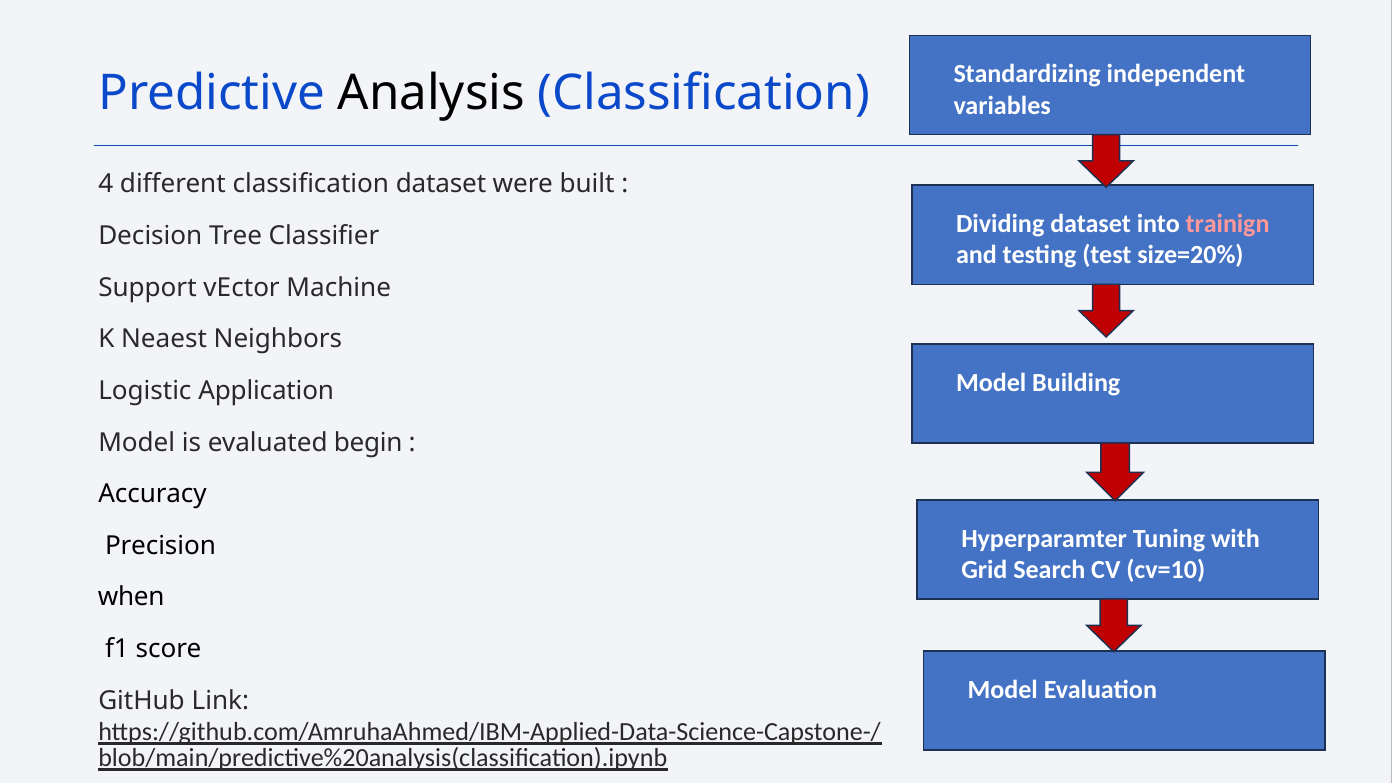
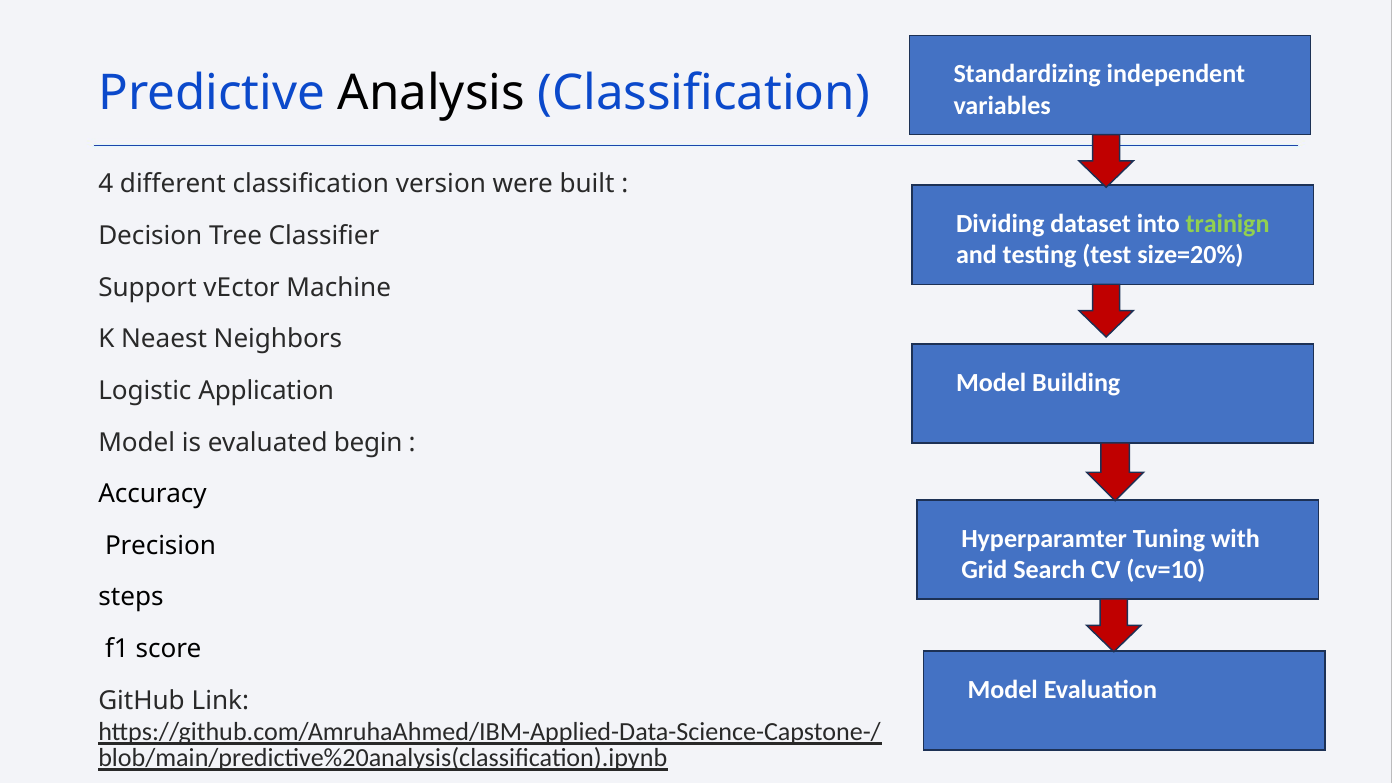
classification dataset: dataset -> version (441, 184)
trainign colour: pink -> light green (1228, 224)
when: when -> steps (131, 597)
